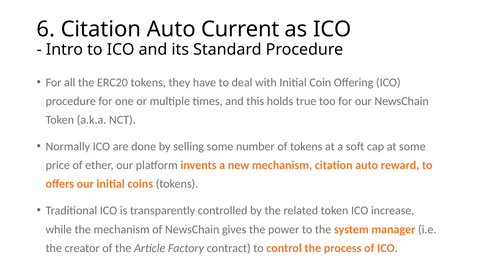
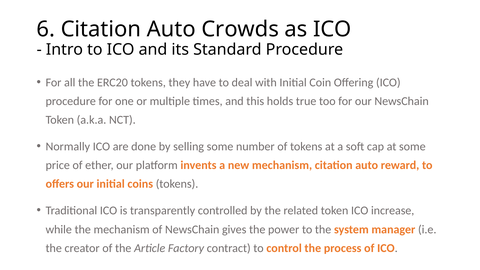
Current: Current -> Crowds (240, 29)
